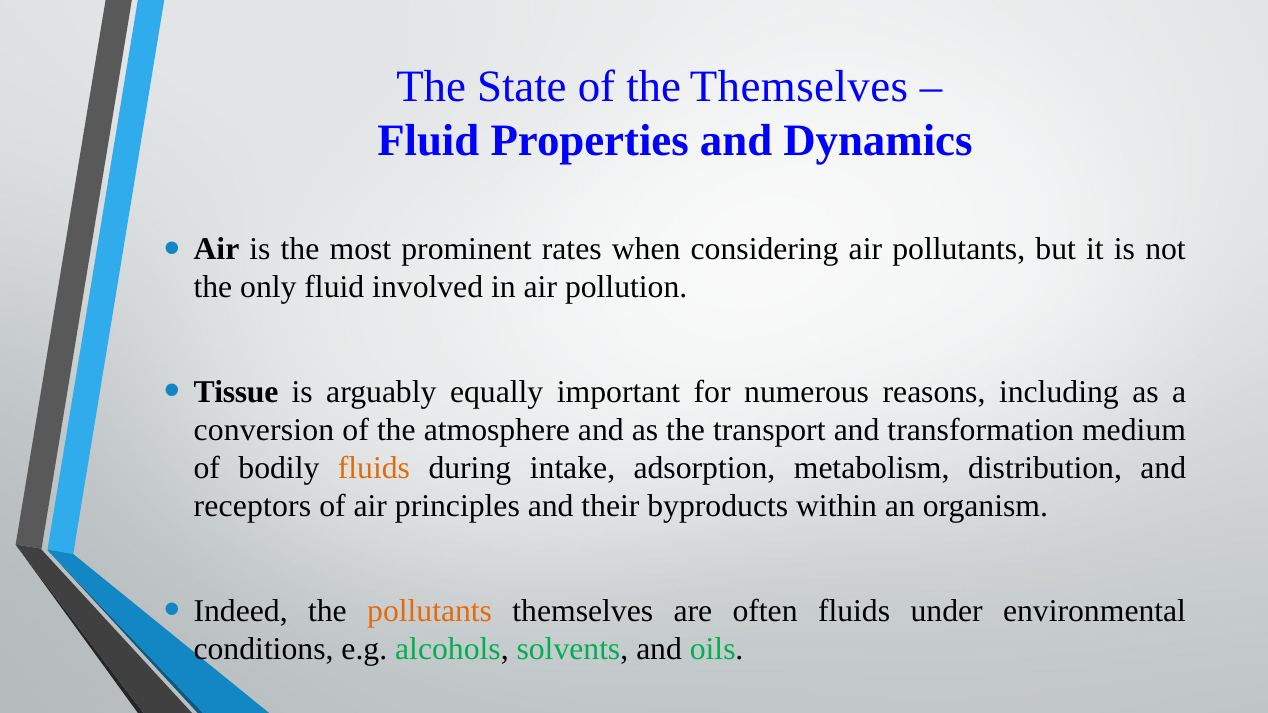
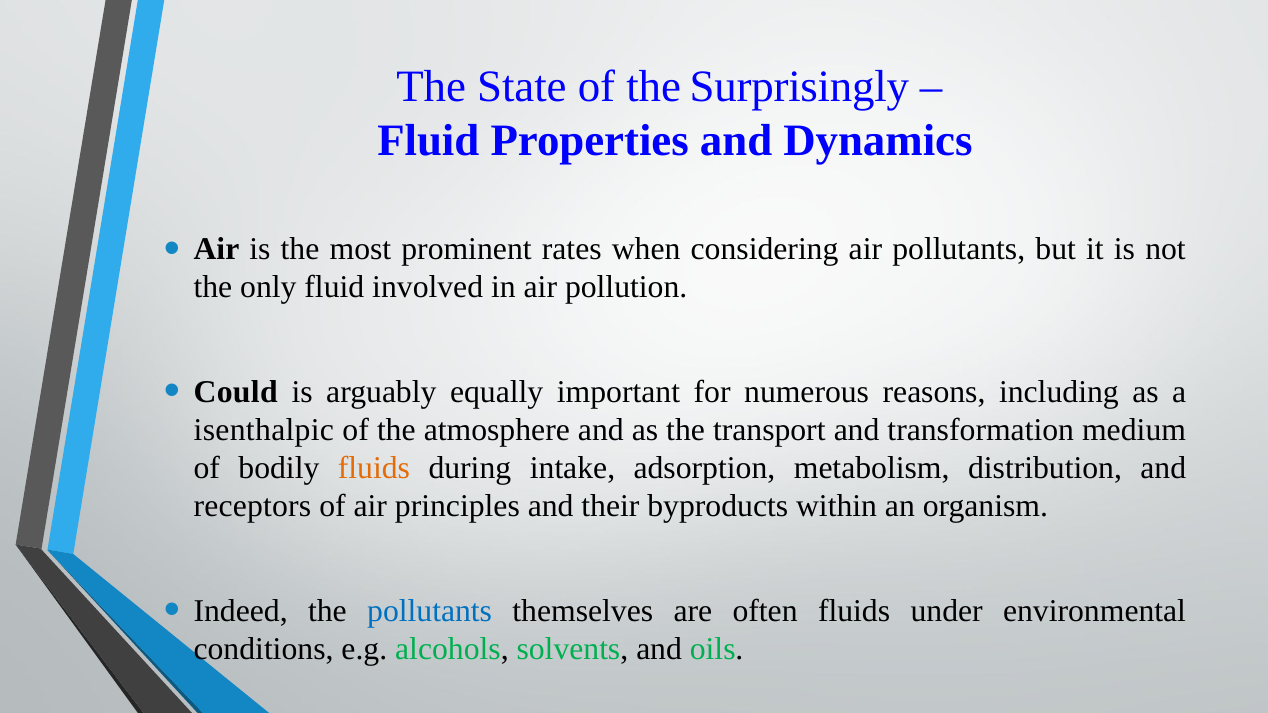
the Themselves: Themselves -> Surprisingly (799, 87)
Tissue: Tissue -> Could (236, 392)
conversion: conversion -> isenthalpic (264, 430)
pollutants colour: orange -> blue (430, 611)
